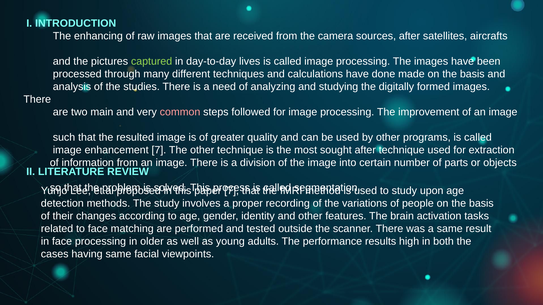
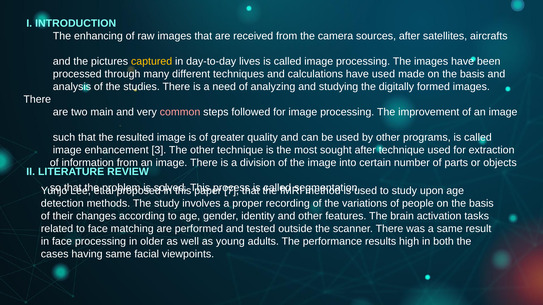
captured colour: light green -> yellow (152, 61)
have done: done -> used (383, 74)
enhancement 7: 7 -> 3 (159, 150)
